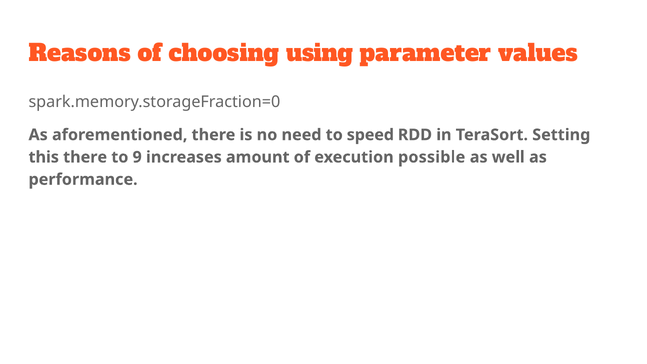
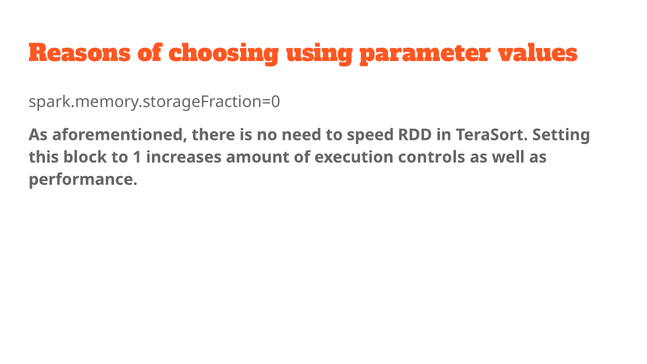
this there: there -> block (85, 157)
9: 9 -> 1 (137, 157)
possible: possible -> controls (432, 157)
